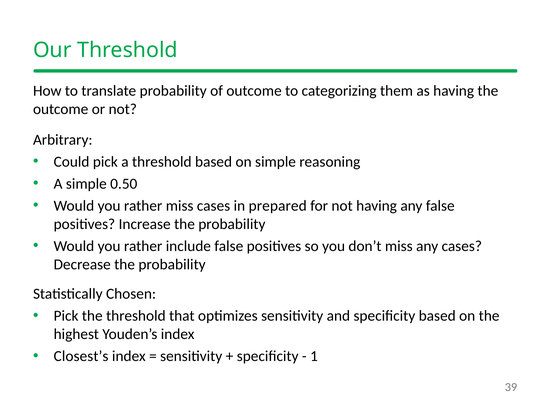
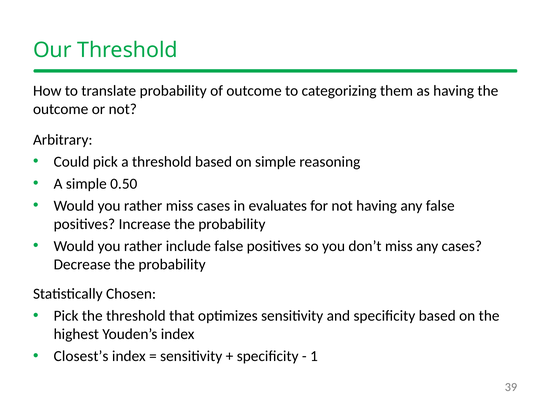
prepared: prepared -> evaluates (278, 206)
